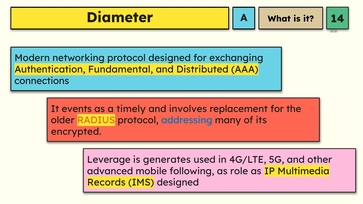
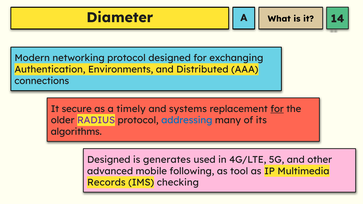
Fundamental: Fundamental -> Environments (121, 70)
events: events -> secure (77, 109)
involves: involves -> systems (188, 109)
for underline: none -> present (277, 109)
RADIUS colour: orange -> purple (96, 120)
encrypted: encrypted -> algorithms (76, 132)
Leverage: Leverage -> Designed (109, 160)
role: role -> tool (239, 171)
IMS designed: designed -> checking (178, 183)
